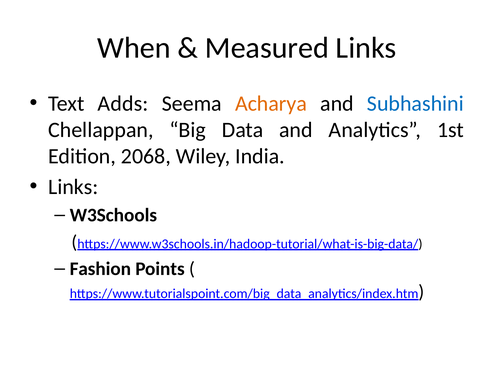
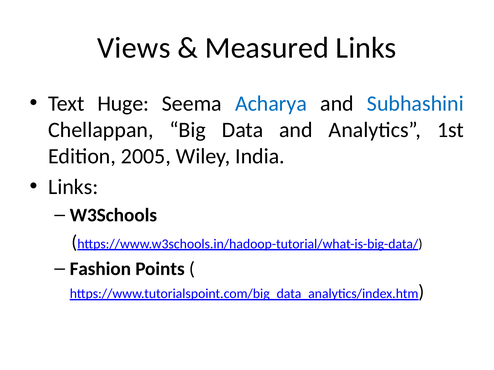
When: When -> Views (134, 48)
Adds: Adds -> Huge (123, 104)
Acharya colour: orange -> blue (271, 104)
2068: 2068 -> 2005 (146, 156)
